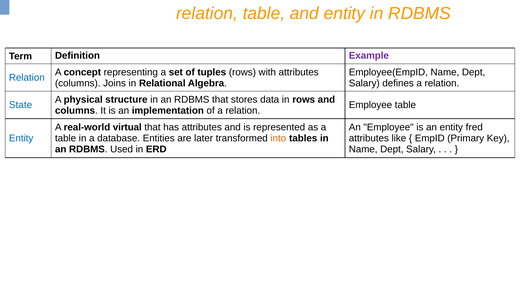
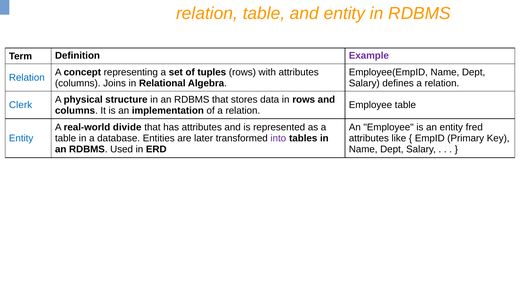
State: State -> Clerk (21, 105)
virtual: virtual -> divide (127, 127)
into colour: orange -> purple (278, 138)
